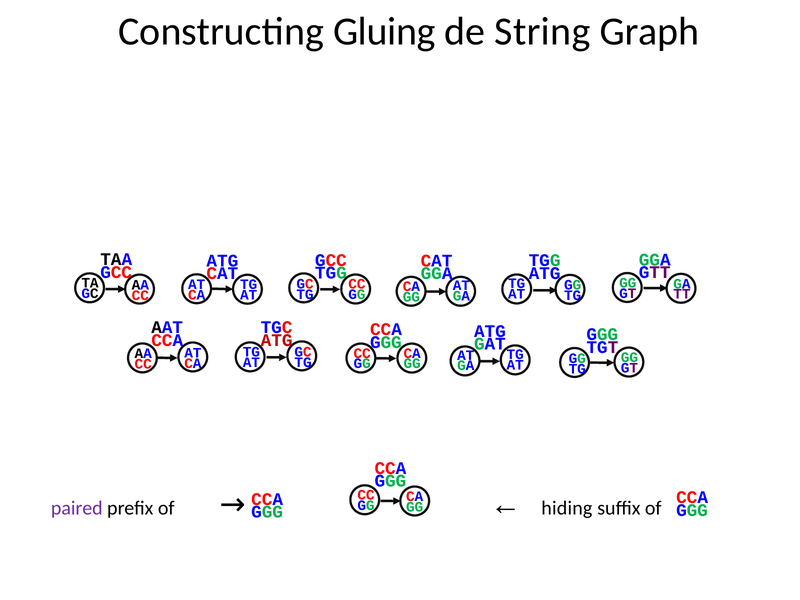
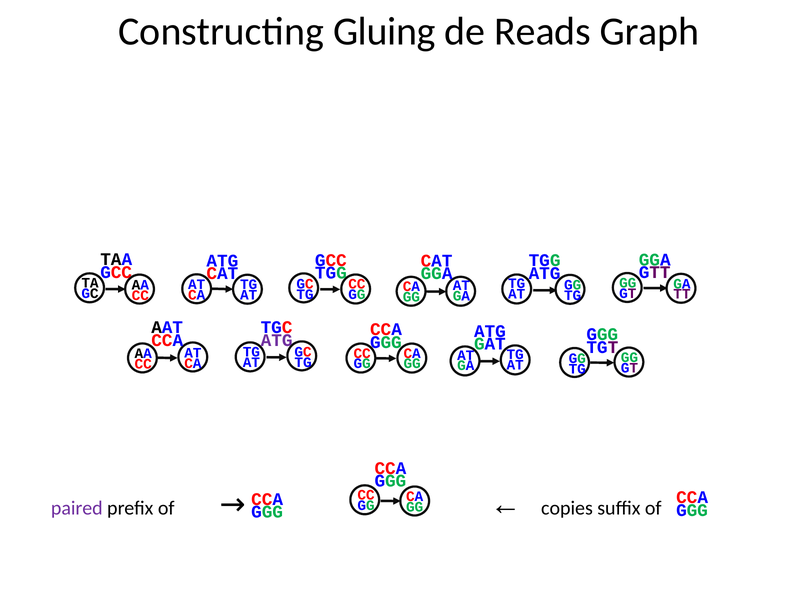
String: String -> Reads (543, 32)
ATG colour: red -> purple (277, 340)
hiding: hiding -> copies (567, 508)
